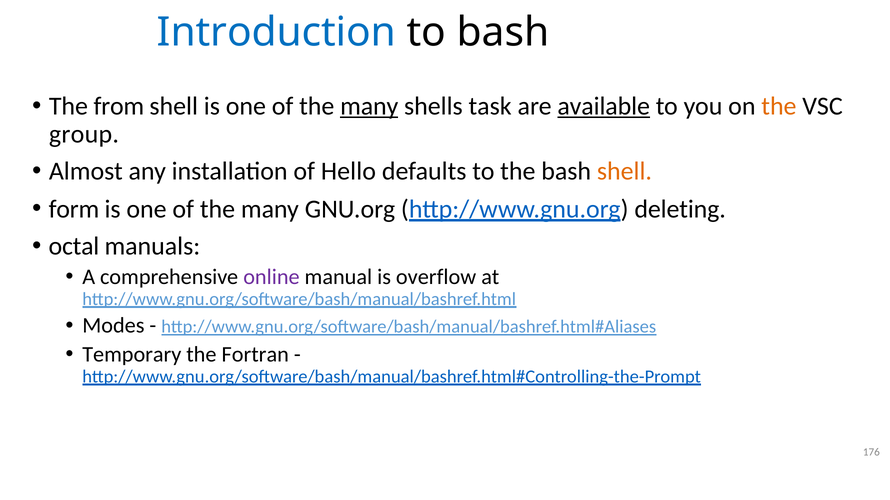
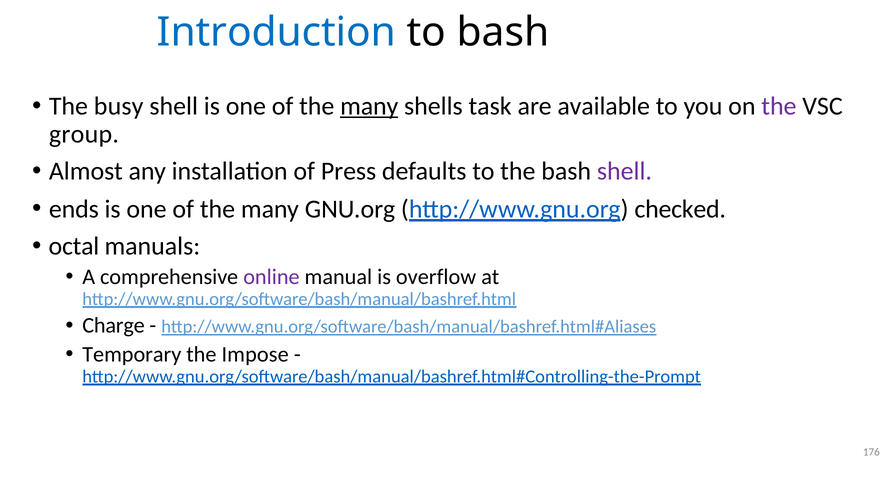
from: from -> busy (119, 106)
available underline: present -> none (604, 106)
the colour: orange -> purple (779, 106)
Hello: Hello -> Press (349, 172)
shell colour: orange -> purple (624, 172)
form: form -> ends (74, 209)
deleting: deleting -> checked (680, 209)
Modes: Modes -> Charge (113, 326)
Fortran: Fortran -> Impose (255, 355)
